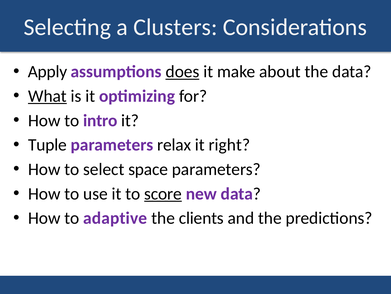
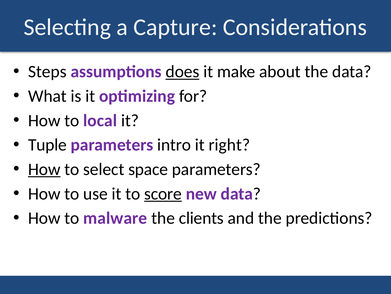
Clusters: Clusters -> Capture (175, 27)
Apply: Apply -> Steps (47, 72)
What underline: present -> none (47, 96)
intro: intro -> local (100, 120)
relax: relax -> intro (174, 145)
How underline: none -> present (44, 169)
adaptive: adaptive -> malware (115, 218)
